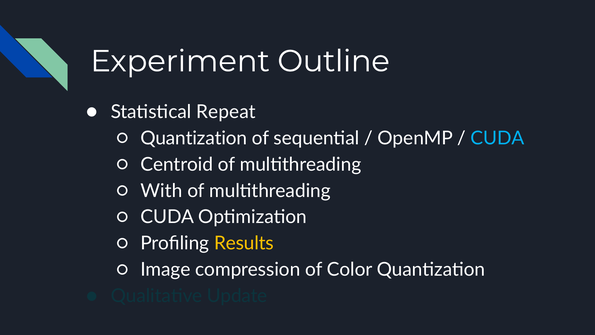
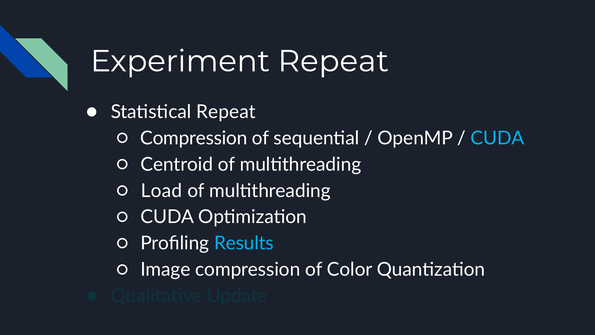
Experiment Outline: Outline -> Repeat (333, 61)
Quantization: Quantization -> Compression (194, 138)
With: With -> Load (161, 191)
Results colour: yellow -> light blue (244, 243)
